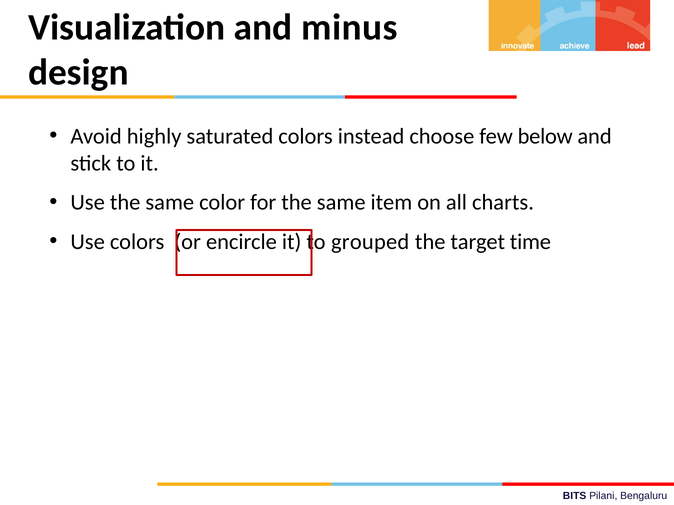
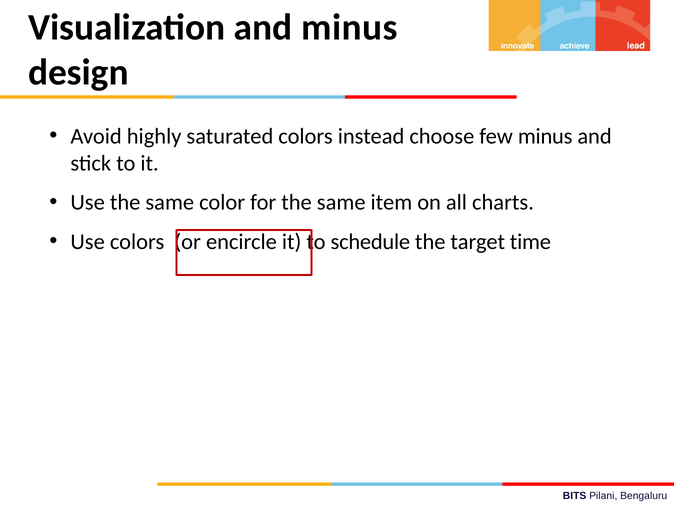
few below: below -> minus (545, 136)
grouped: grouped -> schedule (370, 242)
